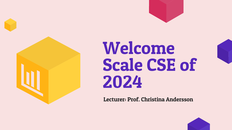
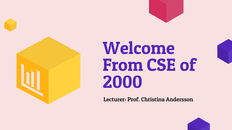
Scale: Scale -> From (123, 65)
2024: 2024 -> 2000 (123, 82)
